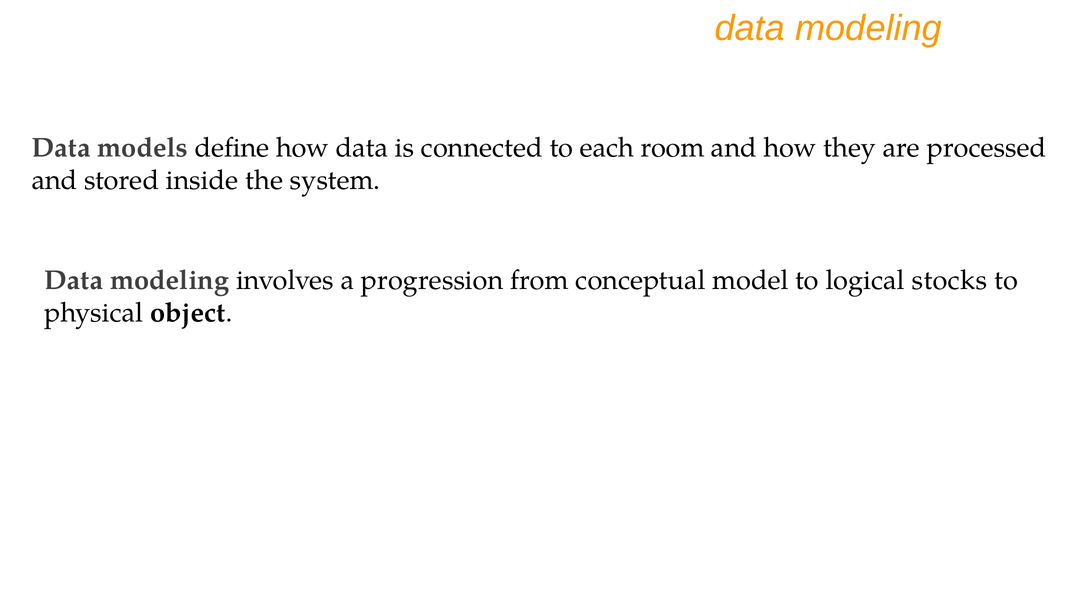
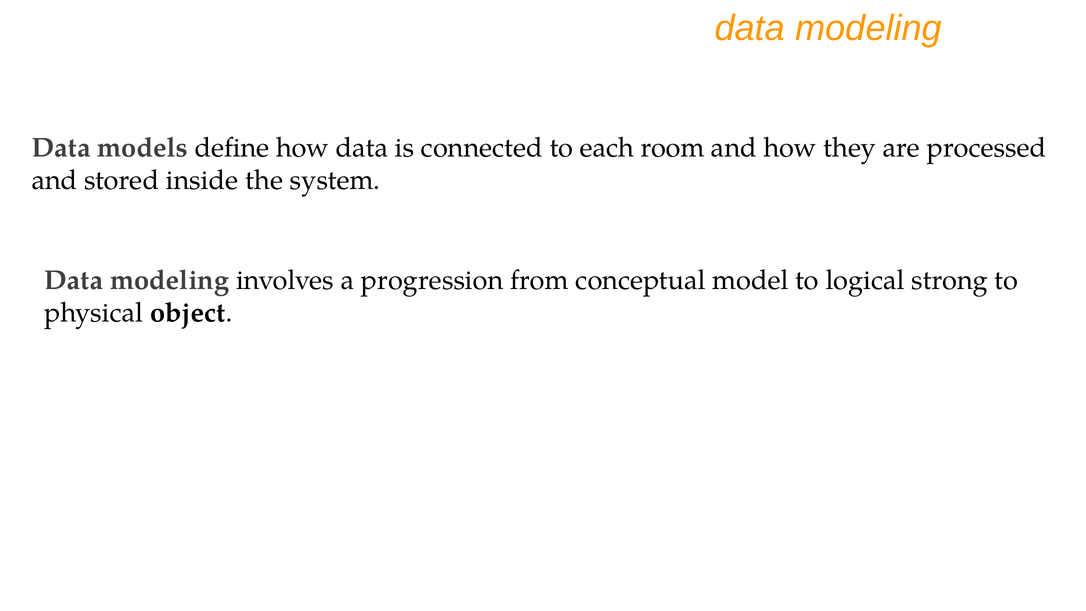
stocks: stocks -> strong (950, 280)
